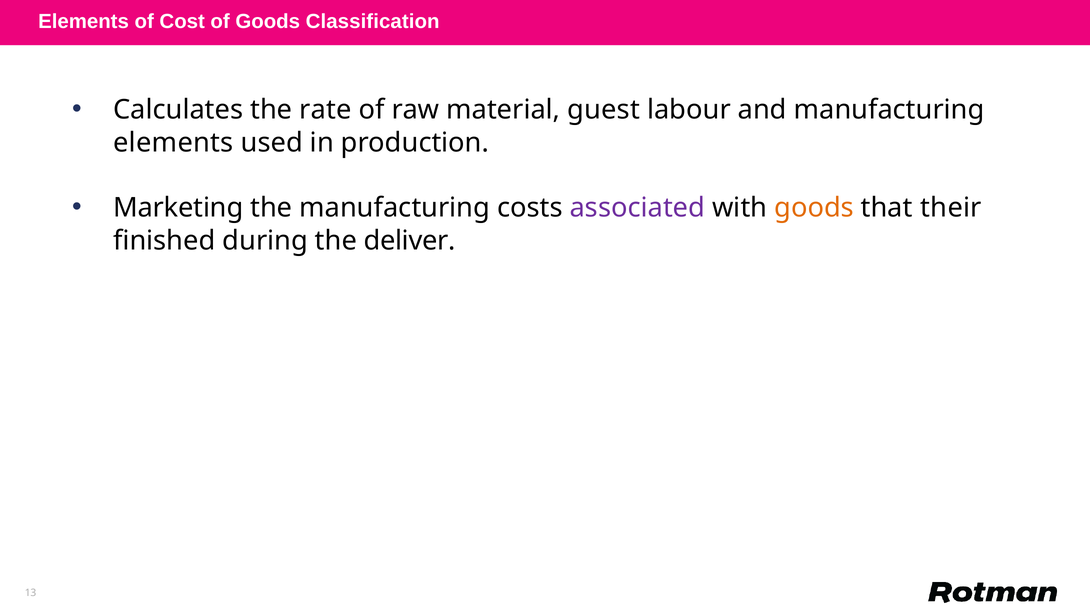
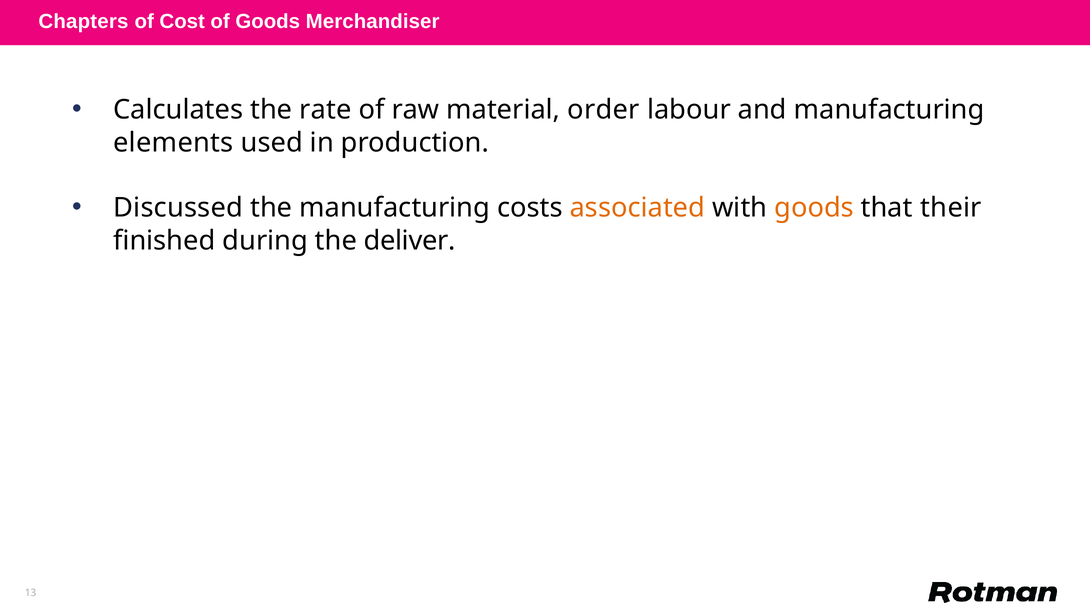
Elements: Elements -> Chapters (83, 22)
Classification: Classification -> Merchandiser (373, 22)
guest: guest -> order (604, 110)
Marketing: Marketing -> Discussed (178, 208)
associated colour: purple -> orange (637, 208)
